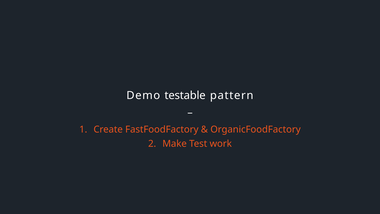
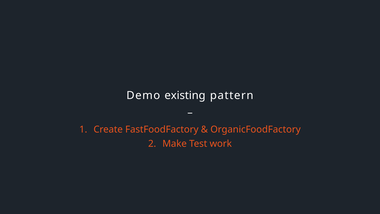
testable: testable -> existing (185, 95)
